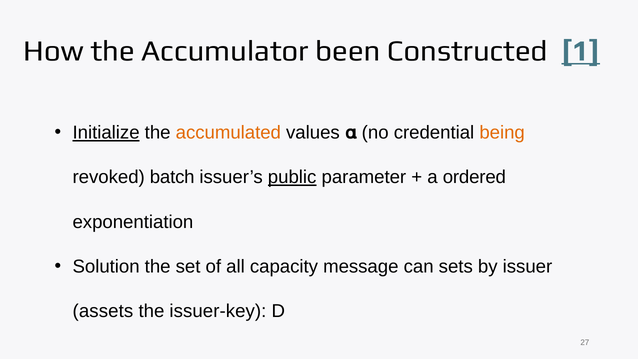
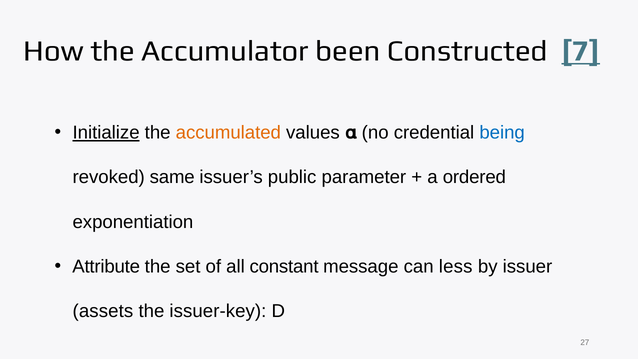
1: 1 -> 7 (581, 51)
being colour: orange -> blue (502, 133)
batch: batch -> same (172, 177)
public underline: present -> none (292, 177)
Solution: Solution -> Attribute (106, 266)
capacity: capacity -> constant (284, 266)
sets: sets -> less (456, 266)
